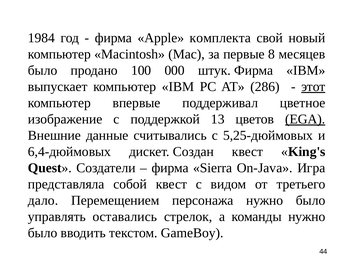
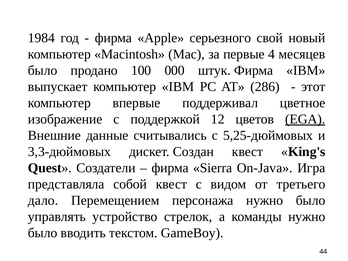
комплекта: комплекта -> серьезного (220, 38)
8: 8 -> 4 (272, 54)
этот underline: present -> none (313, 87)
13: 13 -> 12 (218, 119)
6,4-дюймовых: 6,4-дюймовых -> 3,3-дюймовых (69, 152)
оставались: оставались -> устройство (125, 217)
